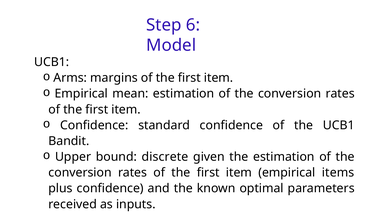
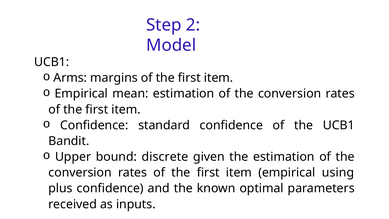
6: 6 -> 2 (193, 25)
items: items -> using (338, 172)
